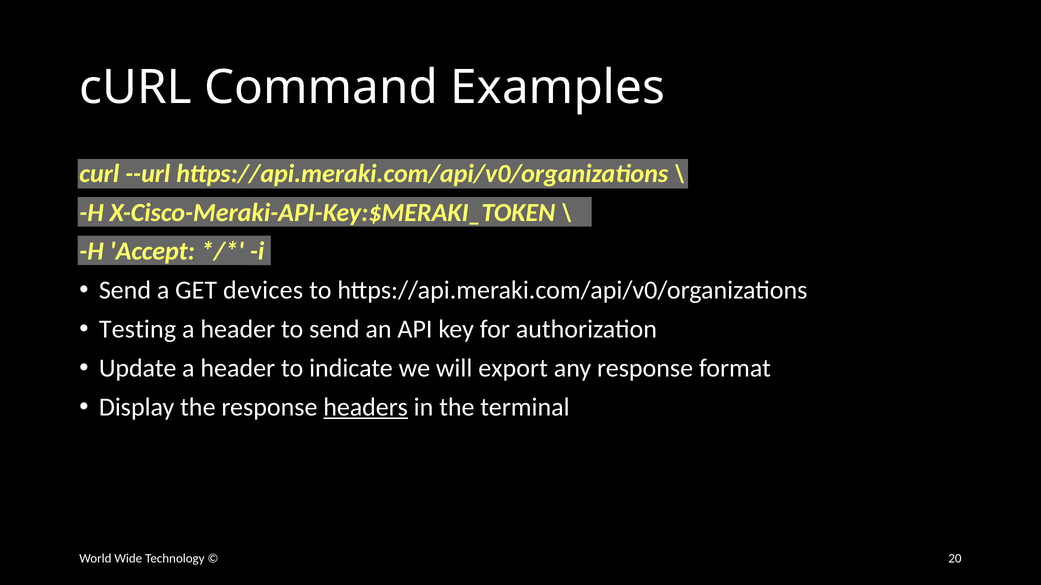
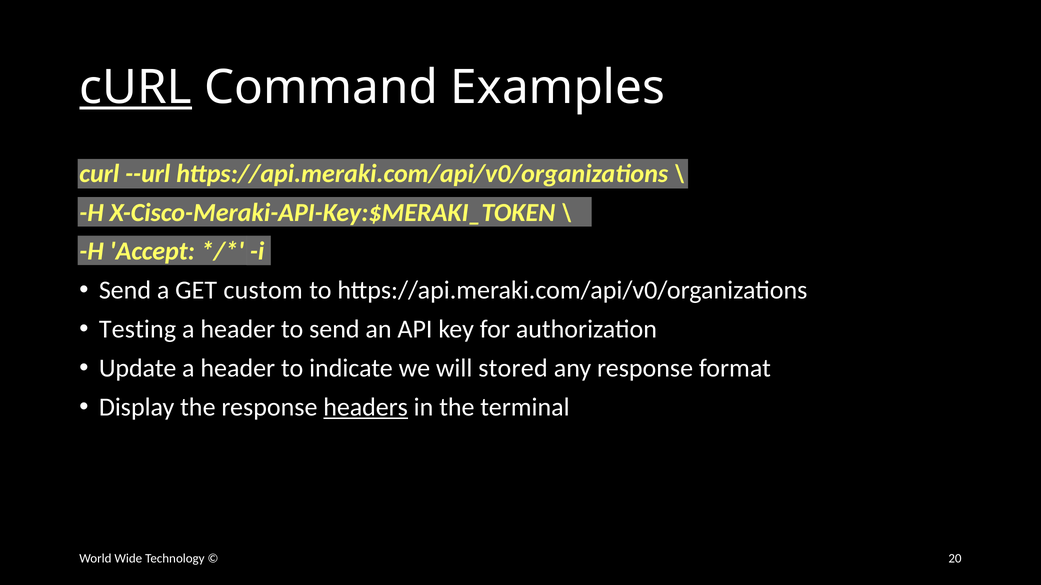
cURL underline: none -> present (136, 87)
devices: devices -> custom (263, 291)
export: export -> stored (513, 368)
